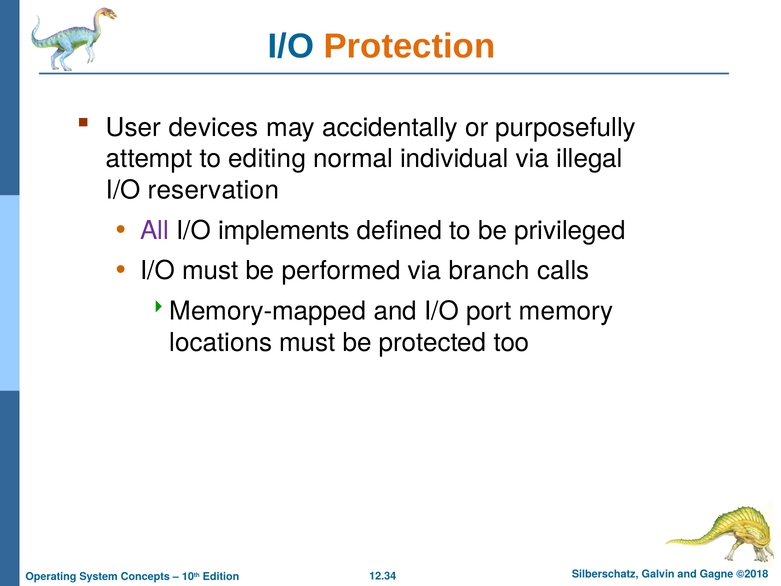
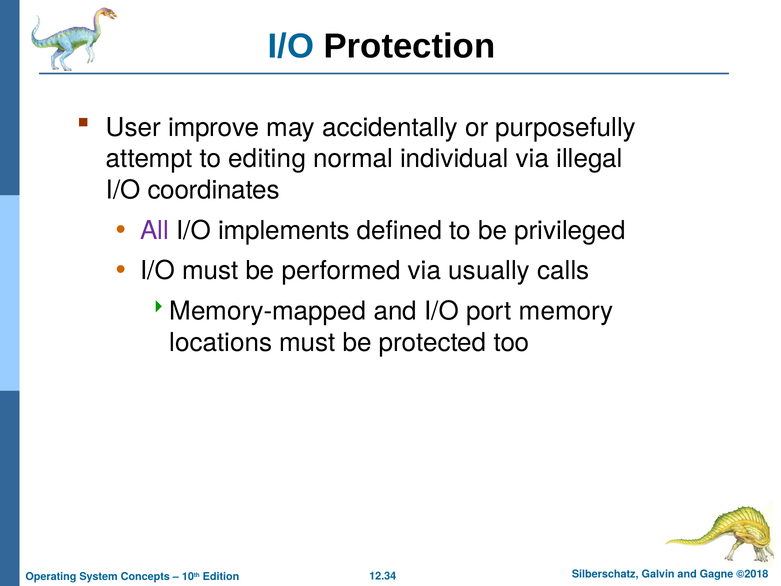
Protection colour: orange -> black (410, 46)
devices: devices -> improve (214, 128)
reservation: reservation -> coordinates (214, 190)
branch: branch -> usually (489, 271)
